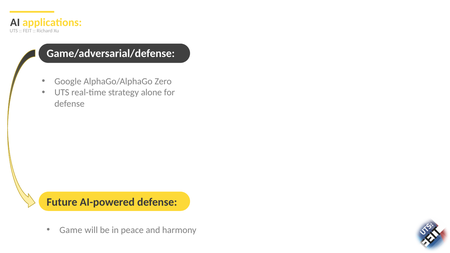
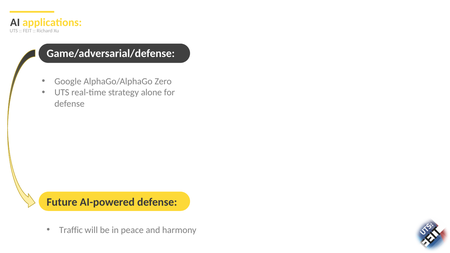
Game: Game -> Traffic (71, 230)
